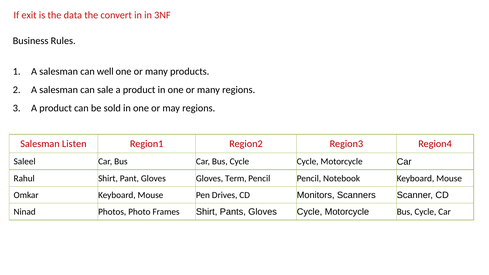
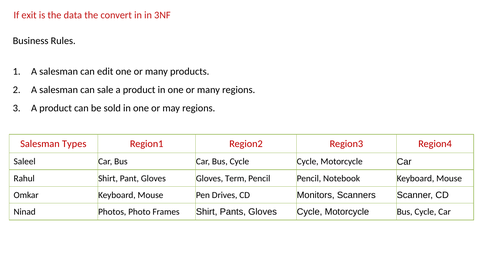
well: well -> edit (105, 71)
Listen: Listen -> Types (74, 144)
